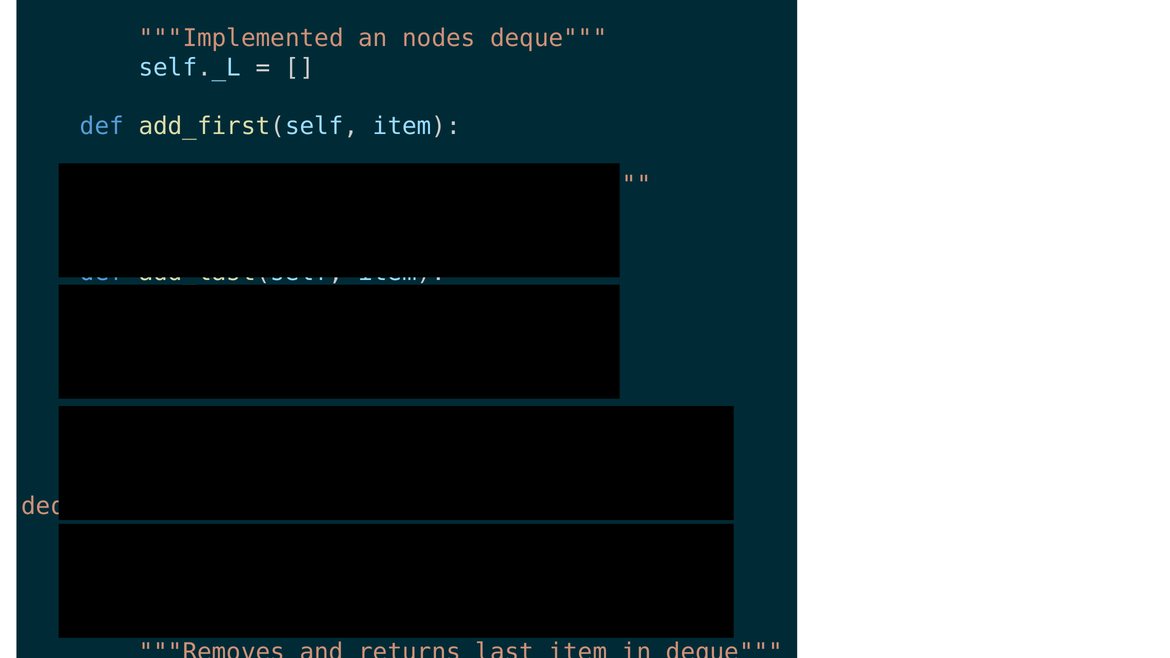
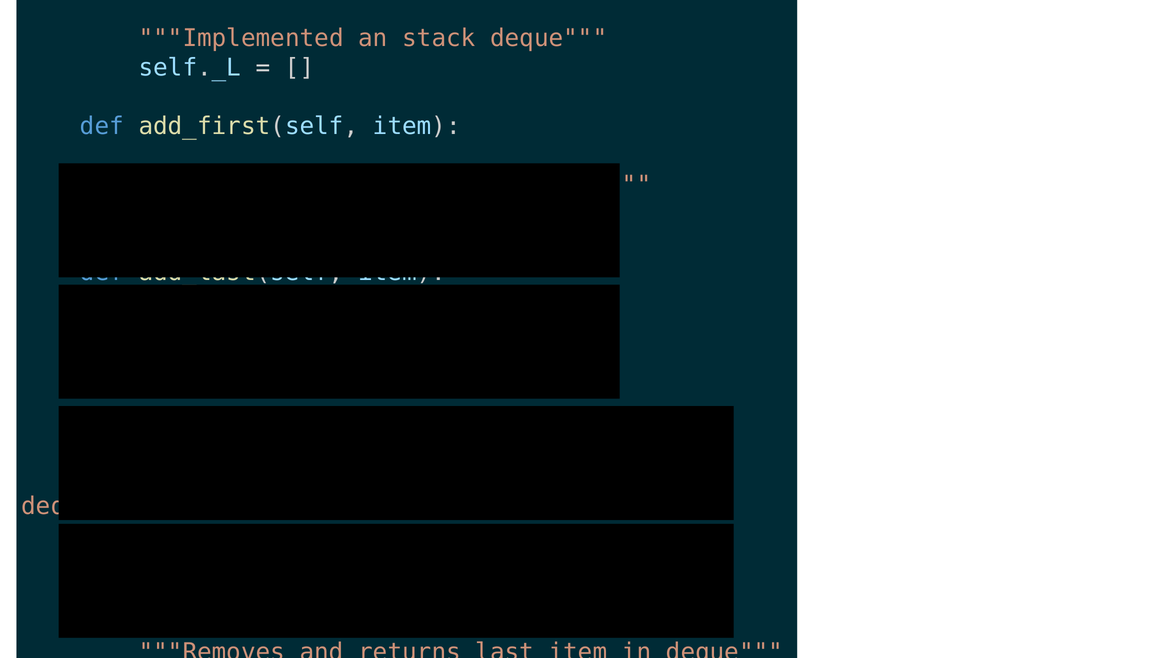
nodes: nodes -> stack (439, 38)
